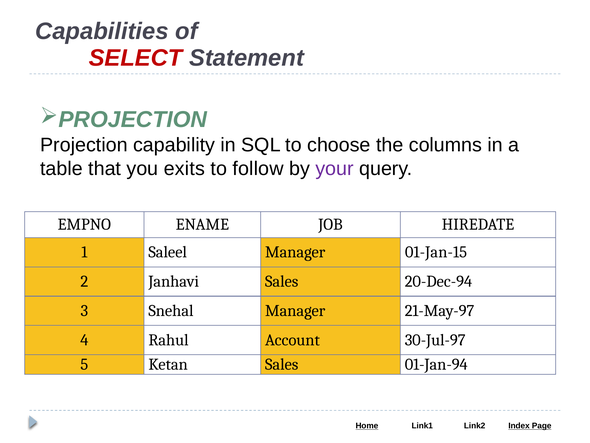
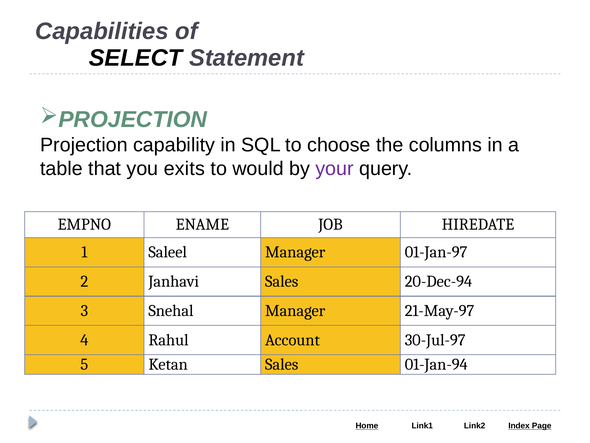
SELECT colour: red -> black (136, 58)
follow: follow -> would (258, 169)
01-Jan-15: 01-Jan-15 -> 01-Jan-97 (436, 252)
